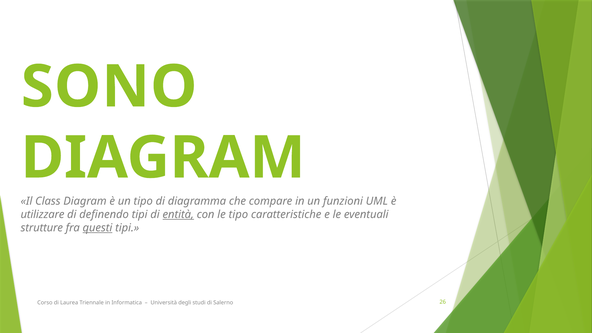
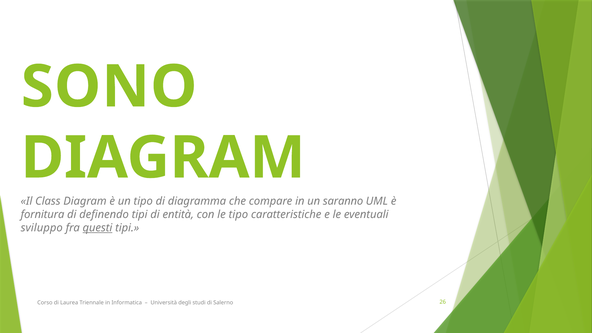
funzioni: funzioni -> saranno (343, 201)
utilizzare: utilizzare -> fornitura (42, 215)
entità underline: present -> none (178, 215)
strutture: strutture -> sviluppo (42, 228)
